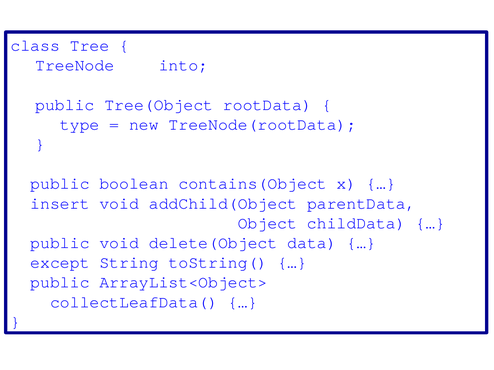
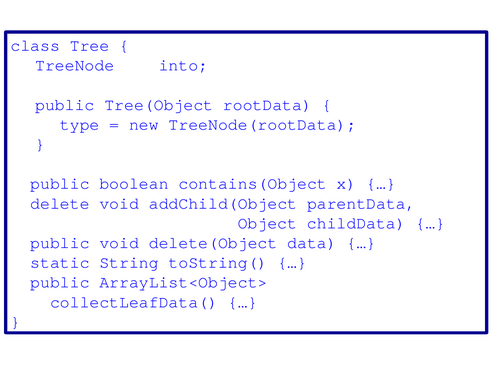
insert: insert -> delete (60, 204)
except: except -> static (60, 263)
